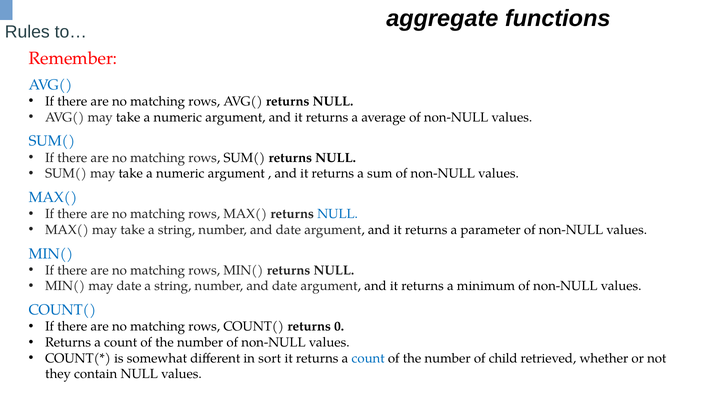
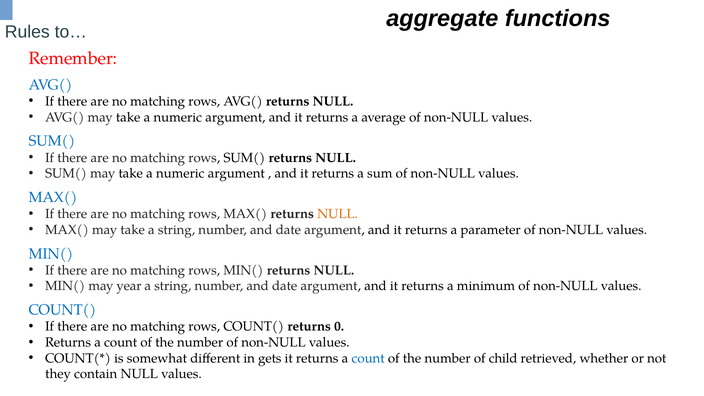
NULL colour: blue -> orange (338, 214)
may date: date -> year (129, 286)
sort: sort -> gets (270, 358)
